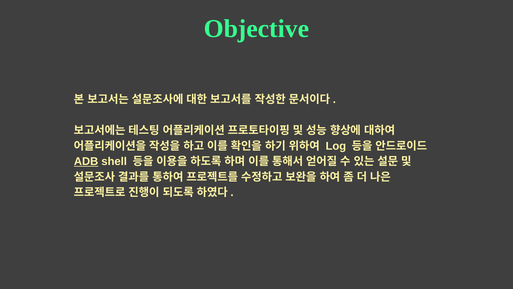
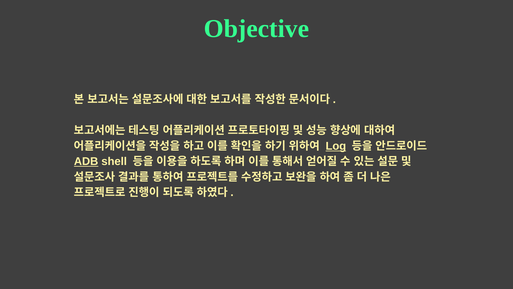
Log underline: none -> present (336, 146)
